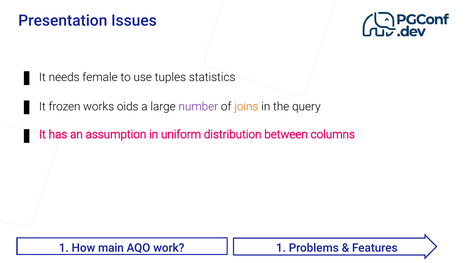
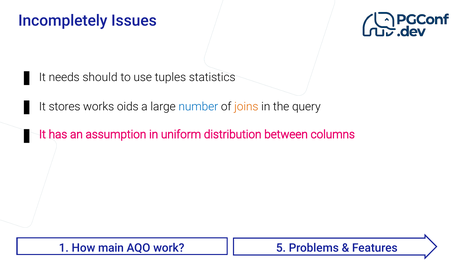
Presentation: Presentation -> Incompletely (63, 21)
female: female -> should (100, 77)
frozen: frozen -> stores (65, 106)
number colour: purple -> blue (198, 106)
work 1: 1 -> 5 (281, 248)
